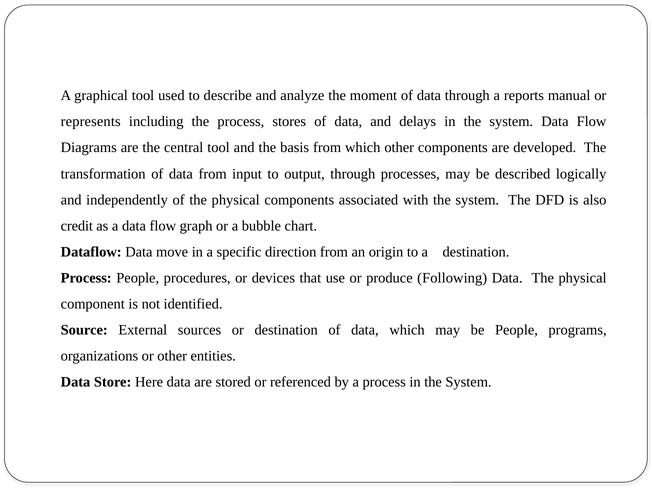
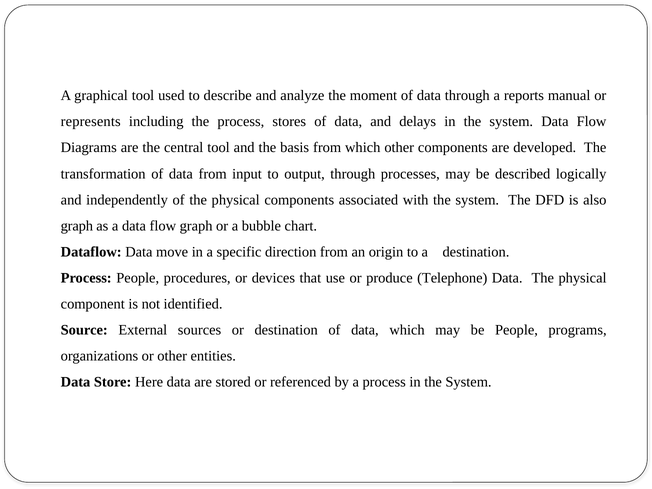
credit: credit -> graph (77, 226)
Following: Following -> Telephone (452, 278)
